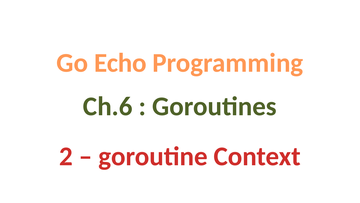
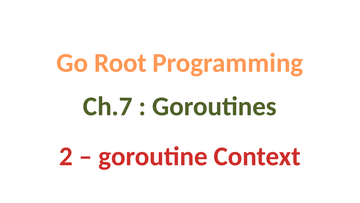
Echo: Echo -> Root (120, 63)
Ch.6: Ch.6 -> Ch.7 (108, 106)
